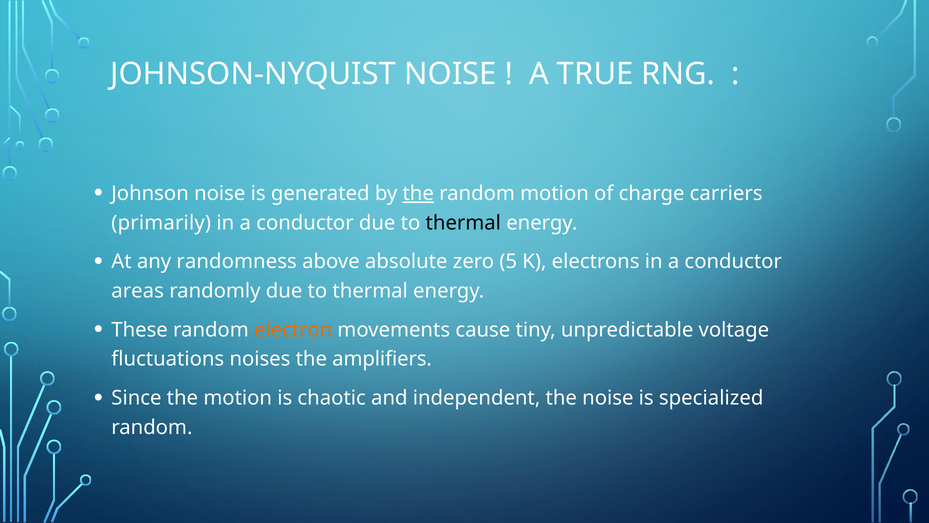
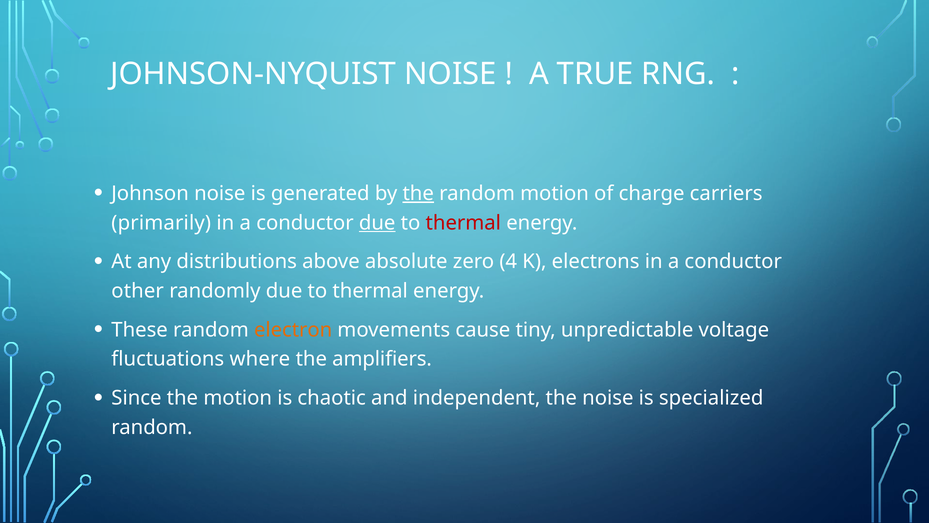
due underline: none -> present (377, 223)
thermal colour: black -> red (463, 223)
randomness: randomness -> distributions (237, 262)
5: 5 -> 4 (508, 262)
areas: areas -> other (138, 291)
noises: noises -> where (260, 359)
